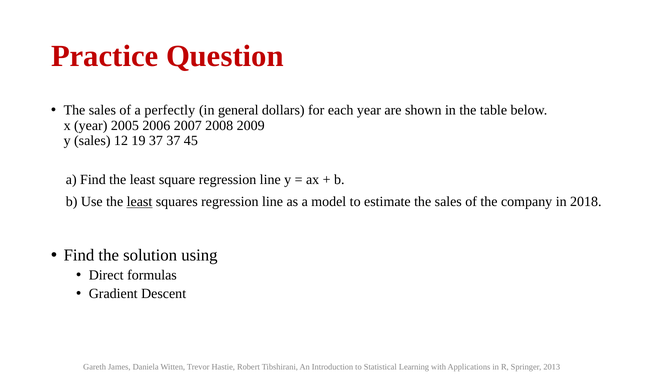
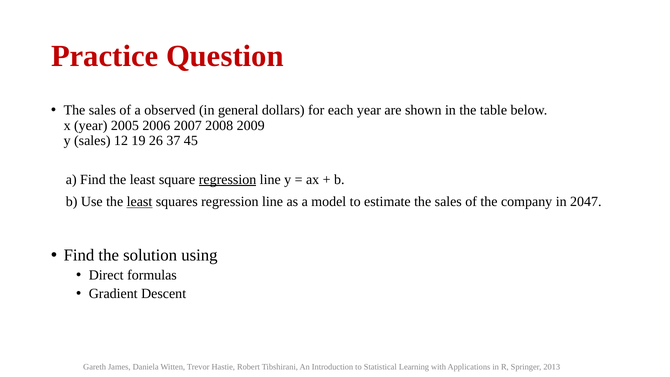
perfectly: perfectly -> observed (170, 110)
19 37: 37 -> 26 (156, 141)
regression underline: none -> present (228, 179)
2018: 2018 -> 2047 (586, 202)
